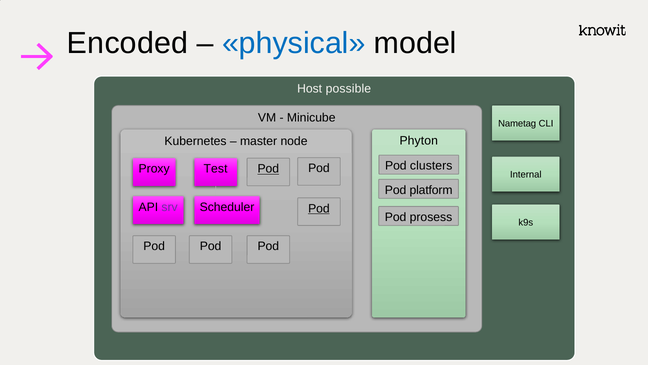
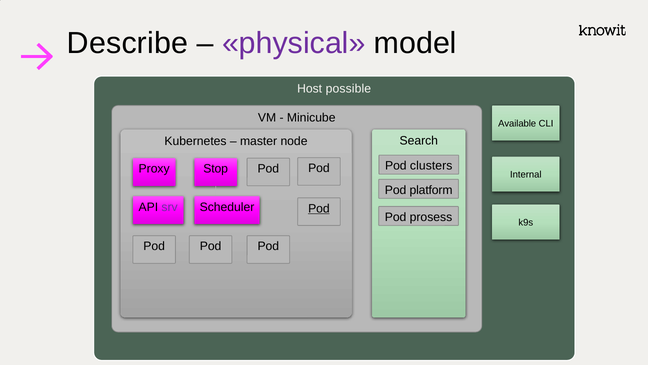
Encoded: Encoded -> Describe (128, 43)
physical colour: blue -> purple (294, 43)
Nametag: Nametag -> Available (517, 123)
Phyton: Phyton -> Search (419, 140)
Test: Test -> Stop (216, 169)
Pod underline: present -> none (268, 169)
